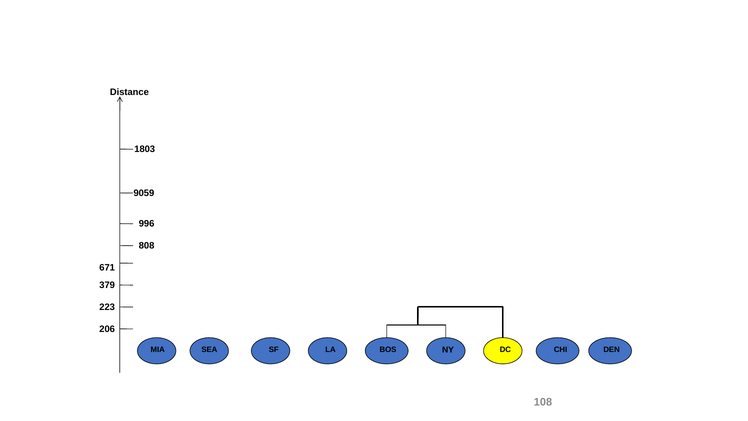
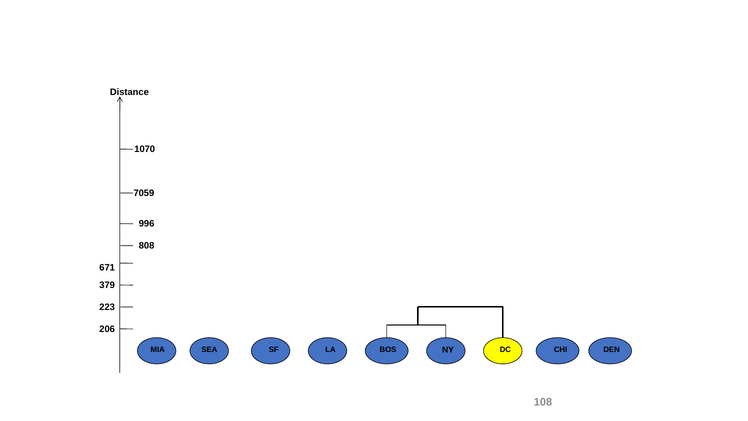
1803: 1803 -> 1070 (145, 149)
9059: 9059 -> 7059 (144, 193)
